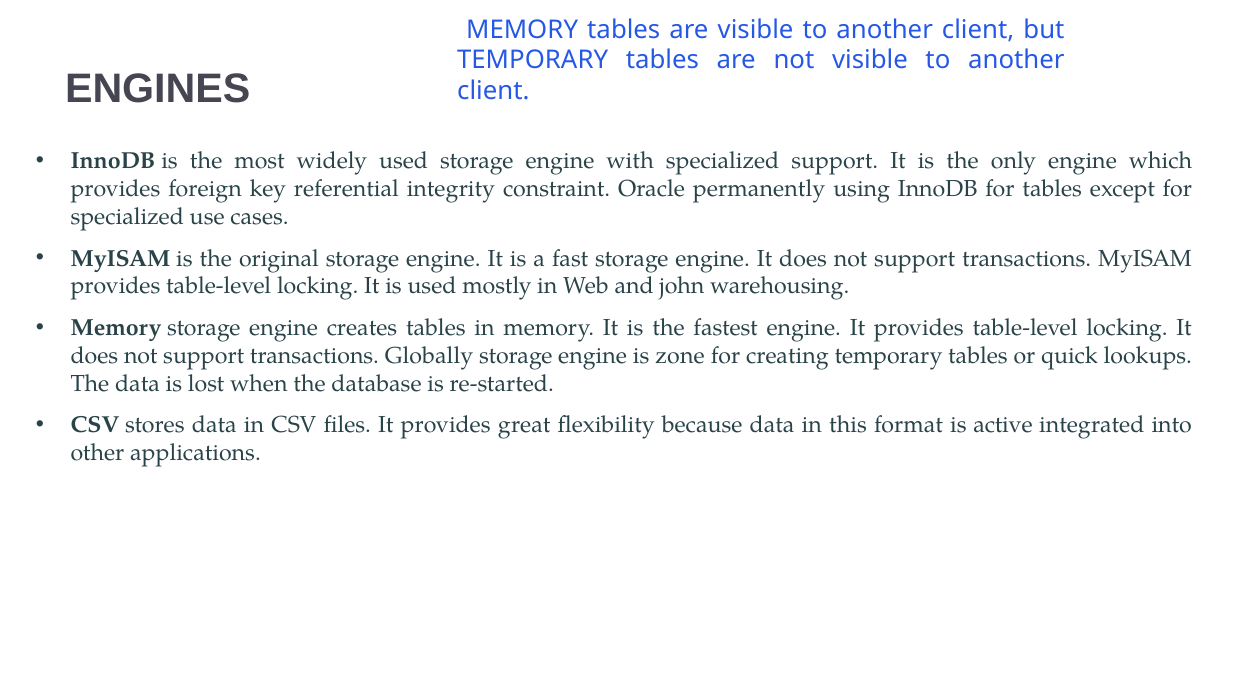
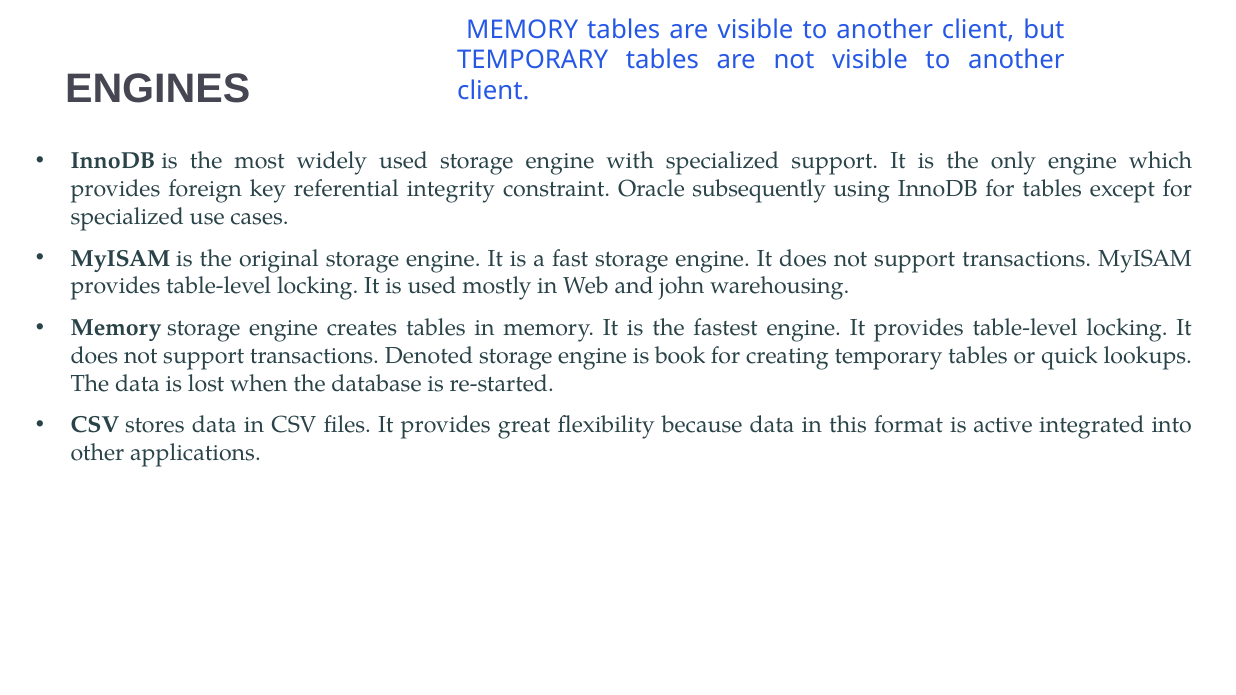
permanently: permanently -> subsequently (759, 189)
Globally: Globally -> Denoted (429, 356)
zone: zone -> book (680, 356)
